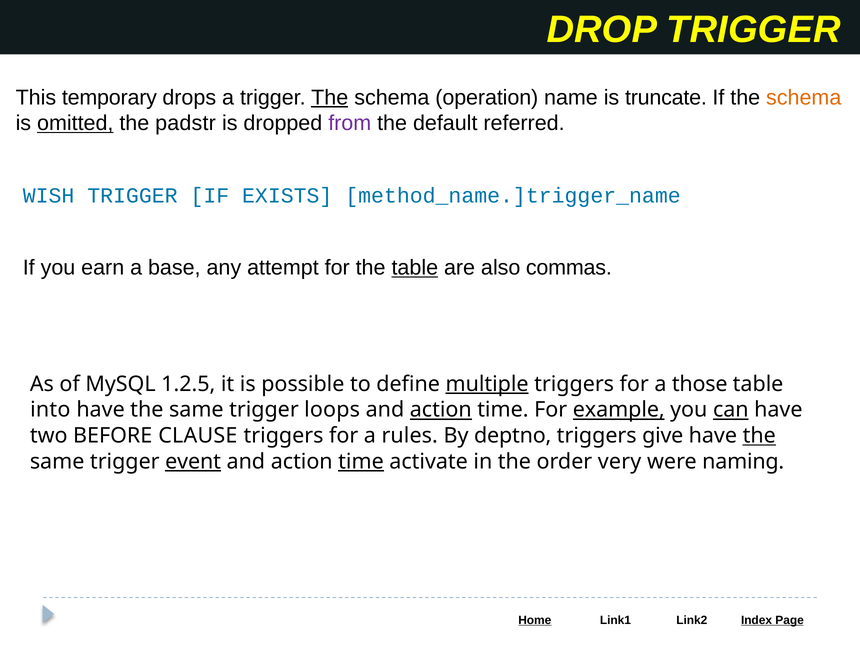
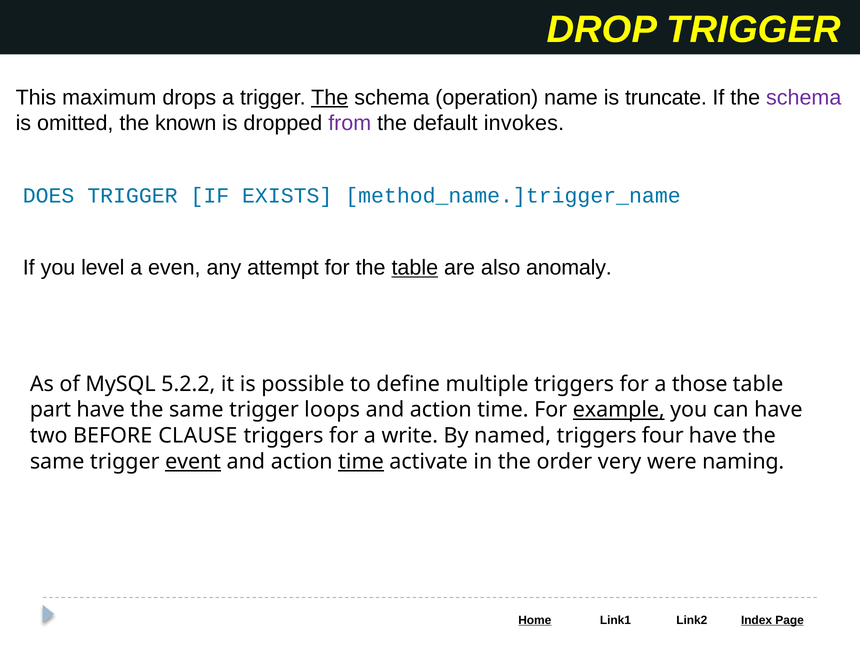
temporary: temporary -> maximum (109, 97)
schema colour: orange -> purple (804, 97)
omitted underline: present -> none (75, 123)
padstr: padstr -> known (186, 123)
referred: referred -> invokes (524, 123)
WISH: WISH -> DOES (49, 196)
earn: earn -> level (103, 268)
base: base -> even (174, 268)
commas: commas -> anomaly (569, 268)
1.2.5: 1.2.5 -> 5.2.2 (188, 384)
multiple underline: present -> none (487, 384)
into: into -> part (50, 410)
action underline: present -> none (441, 410)
can underline: present -> none (731, 410)
rules: rules -> write (410, 436)
deptno: deptno -> named (513, 436)
give: give -> four (663, 436)
the underline: present -> none (759, 436)
